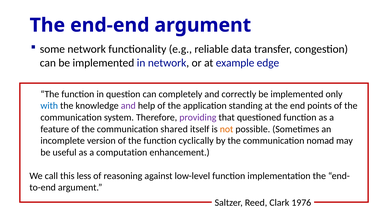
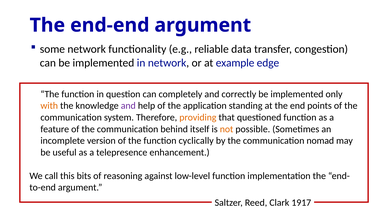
with colour: blue -> orange (49, 106)
providing colour: purple -> orange (198, 117)
shared: shared -> behind (174, 129)
computation: computation -> telepresence (122, 152)
less: less -> bits (84, 176)
1976: 1976 -> 1917 (301, 202)
